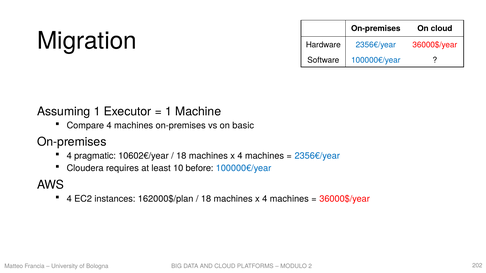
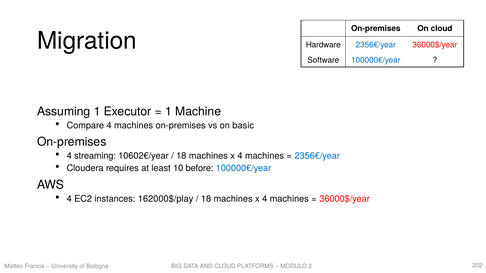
pragmatic: pragmatic -> streaming (95, 156)
162000$/plan: 162000$/plan -> 162000$/play (166, 199)
